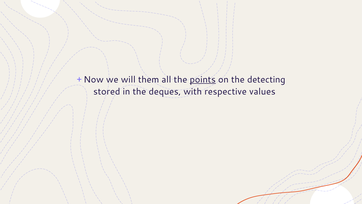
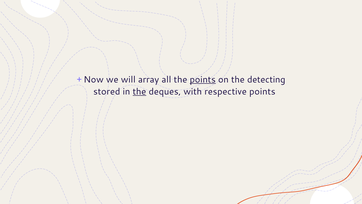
them: them -> array (149, 80)
the underline: none -> present (139, 91)
respective values: values -> points (262, 91)
